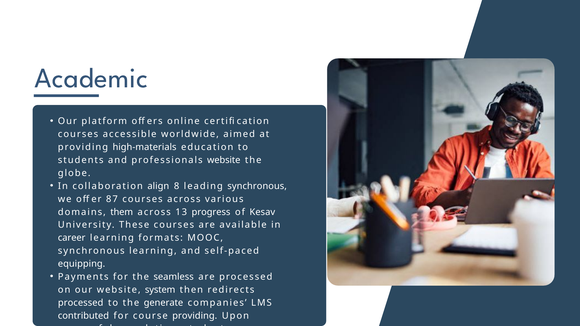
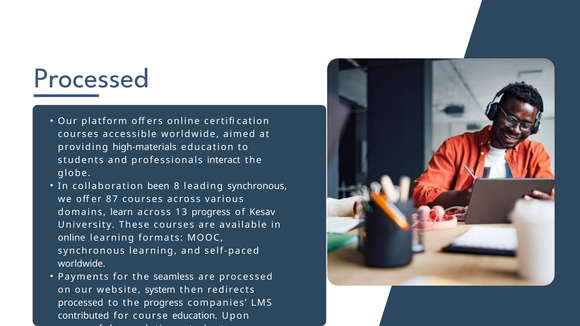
Academic: Academic -> Processed (91, 78)
professionals website: website -> interact (224, 160)
align: align -> been (158, 186)
them: them -> learn (122, 212)
career: career -> online (72, 238)
equipping: equipping -> worldwide (82, 264)
the generate: generate -> progress (163, 303)
course providing: providing -> education (195, 316)
